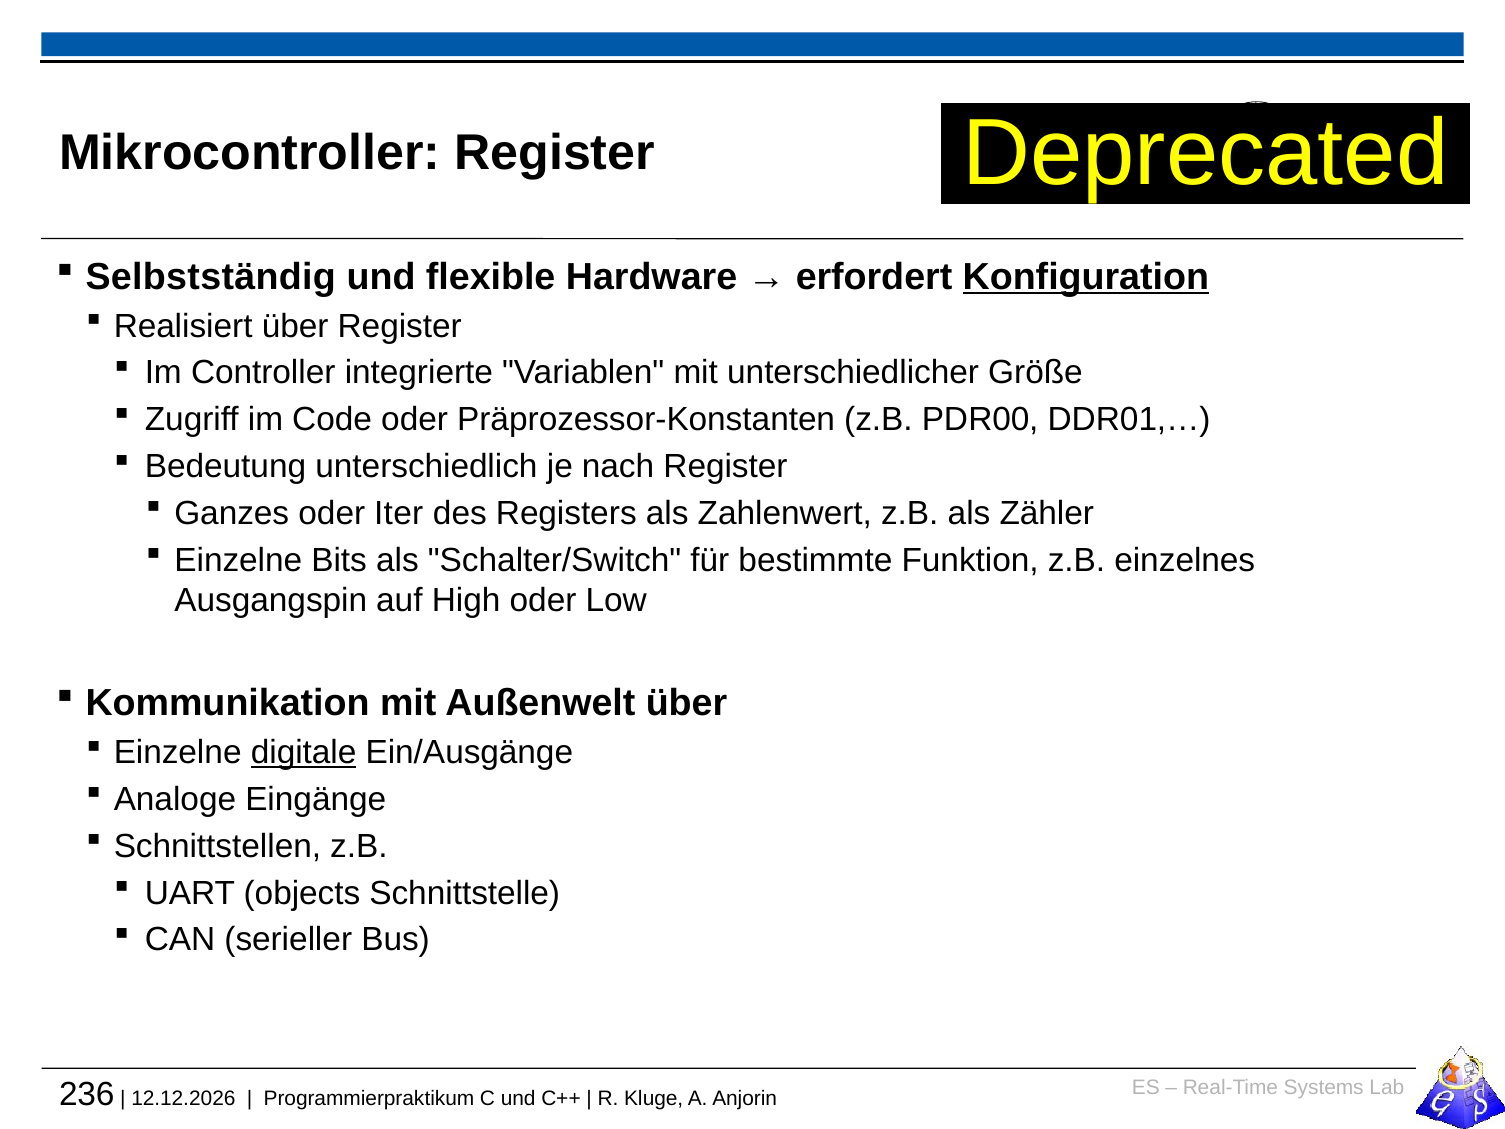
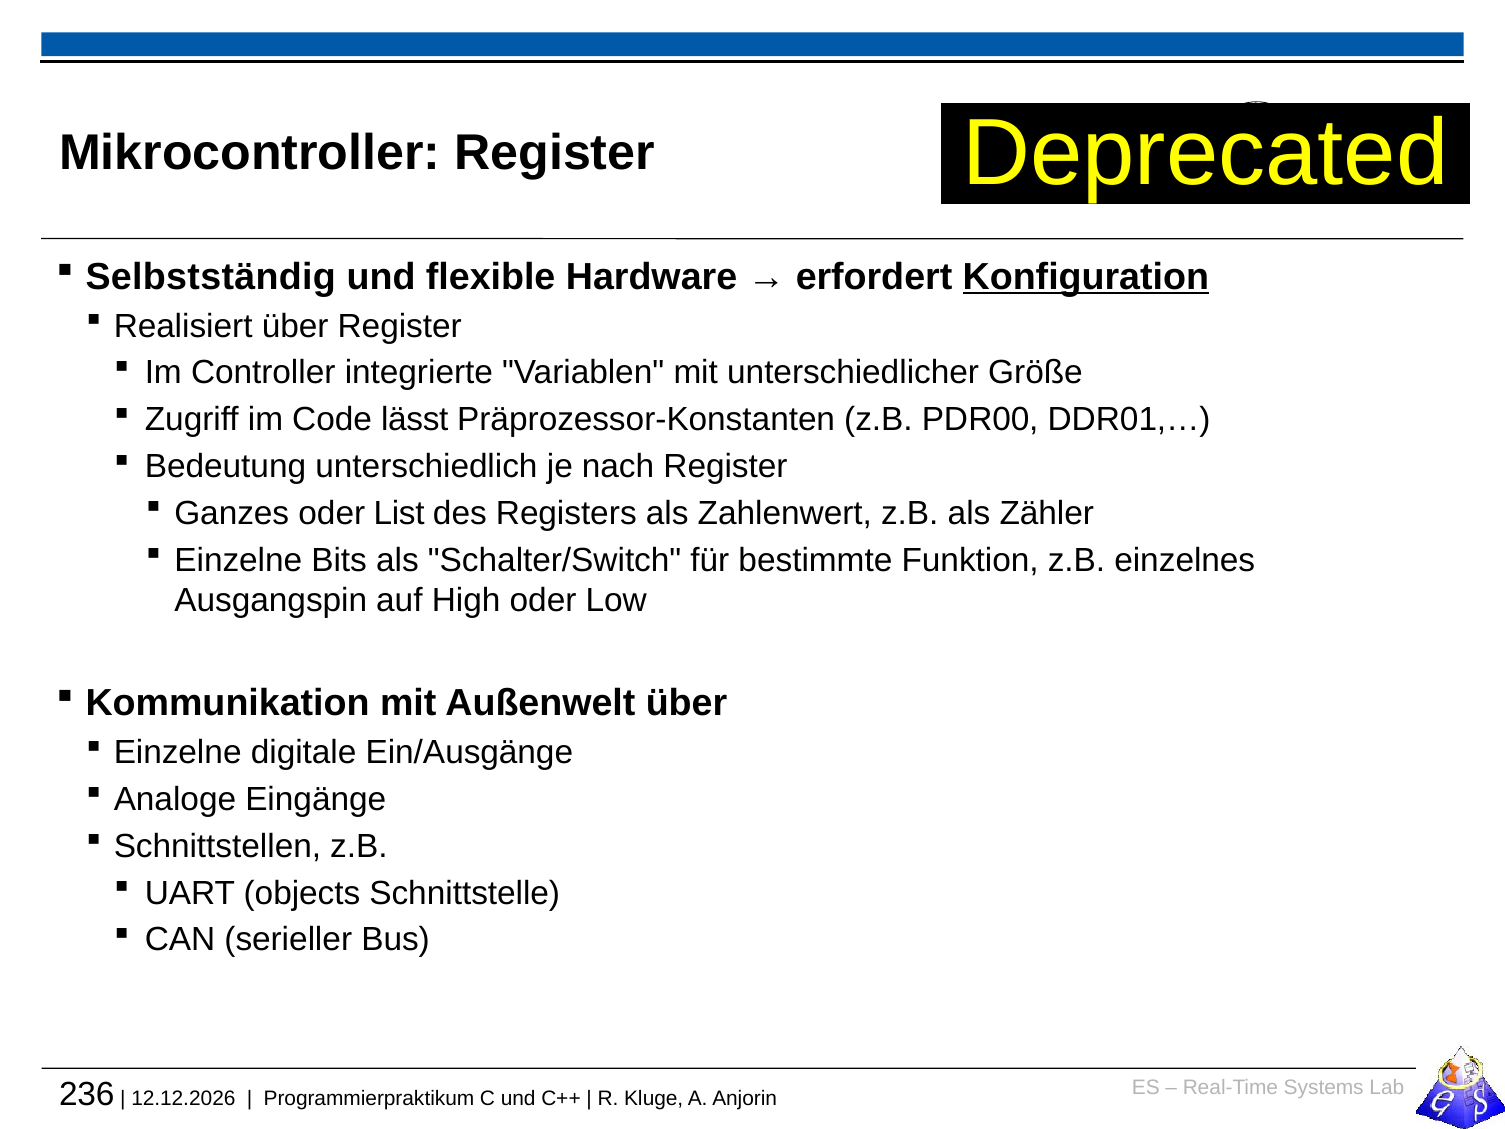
Code oder: oder -> lässt (415, 420)
Iter: Iter -> List (399, 513)
digitale underline: present -> none (304, 752)
